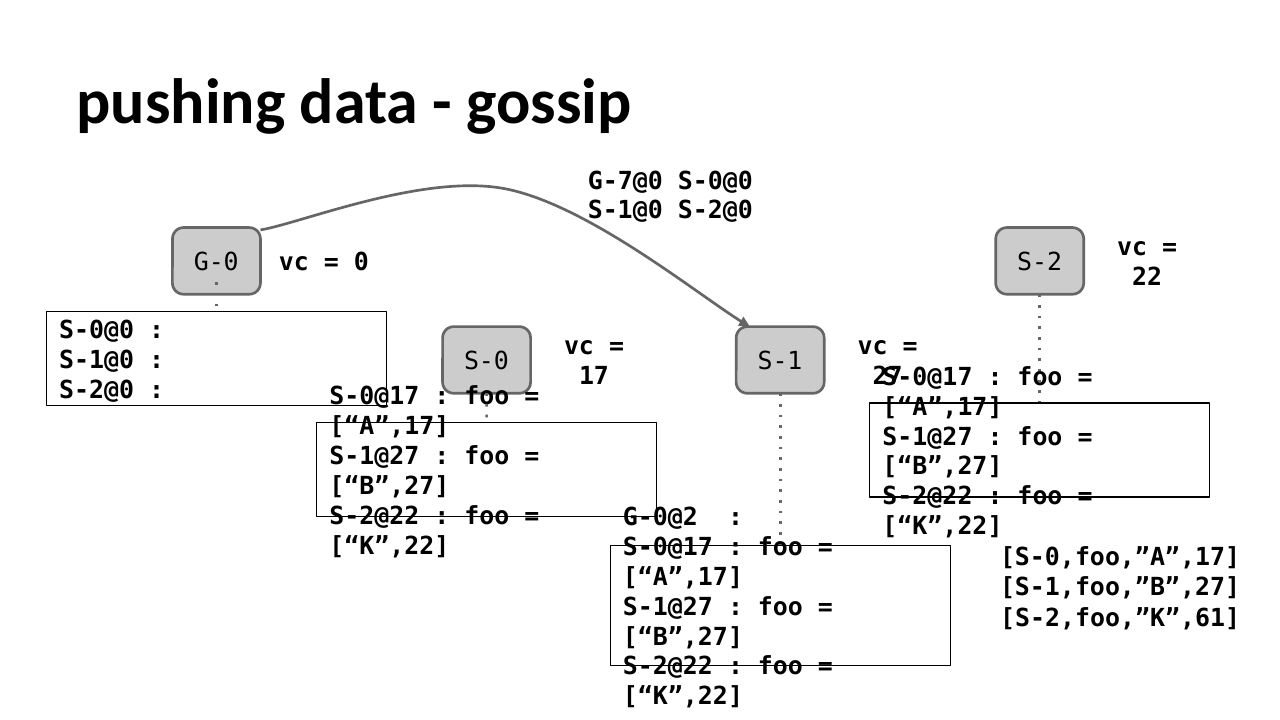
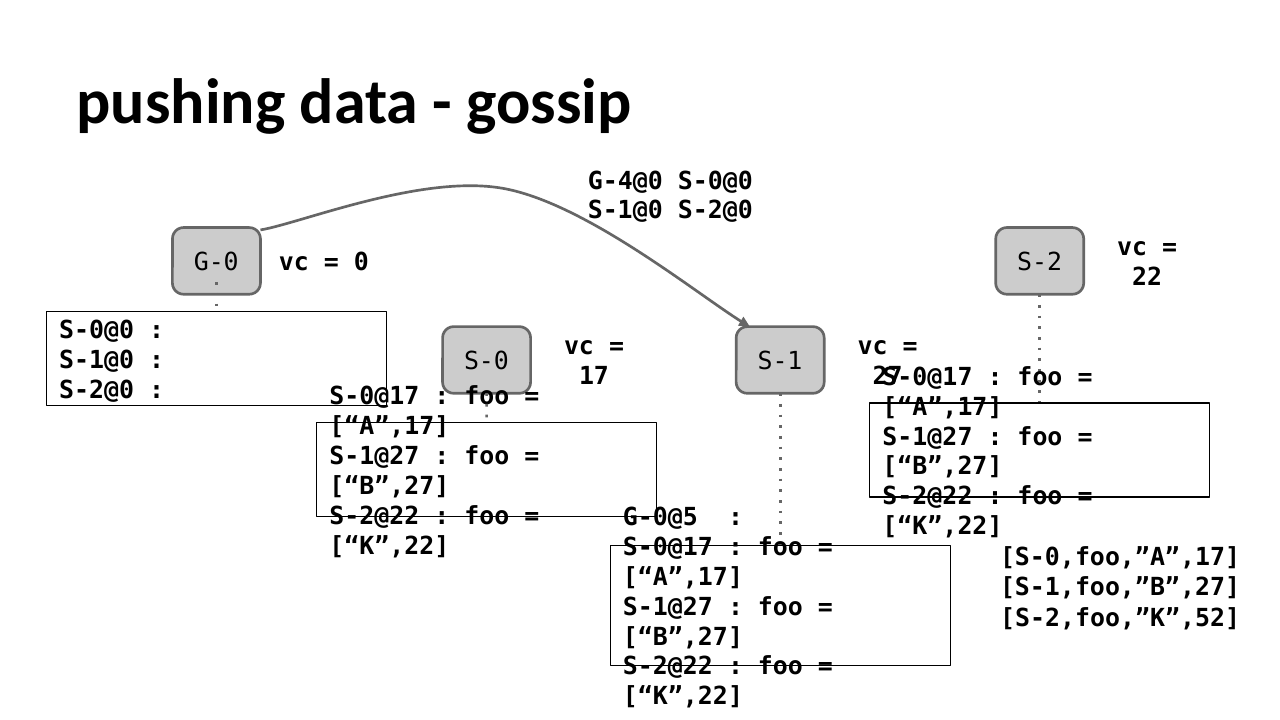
G-7@0: G-7@0 -> G-4@0 (625, 181)
G-0@2: G-0@2 -> G-0@5 (660, 517)
S-2,foo,”K”,61: S-2,foo,”K”,61 -> S-2,foo,”K”,52 (1120, 618)
